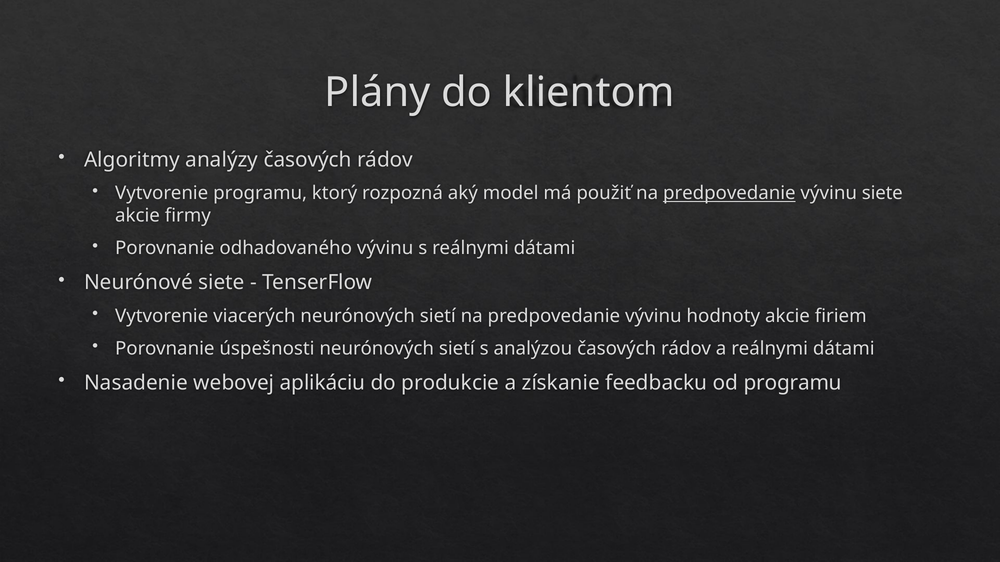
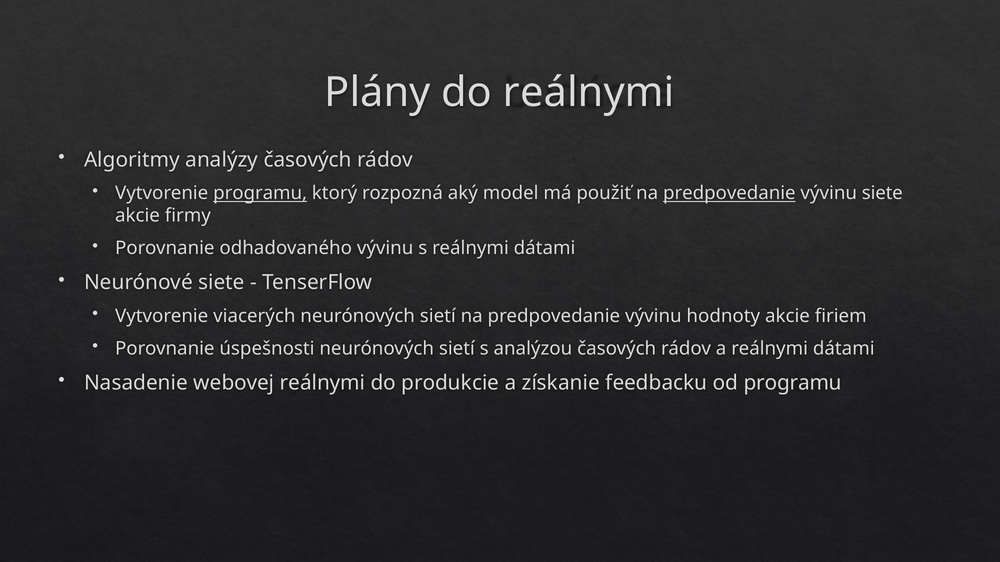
do klientom: klientom -> reálnymi (589, 93)
programu underline: none -> present (260, 193)
webovej aplikáciu: aplikáciu -> reálnymi (323, 383)
